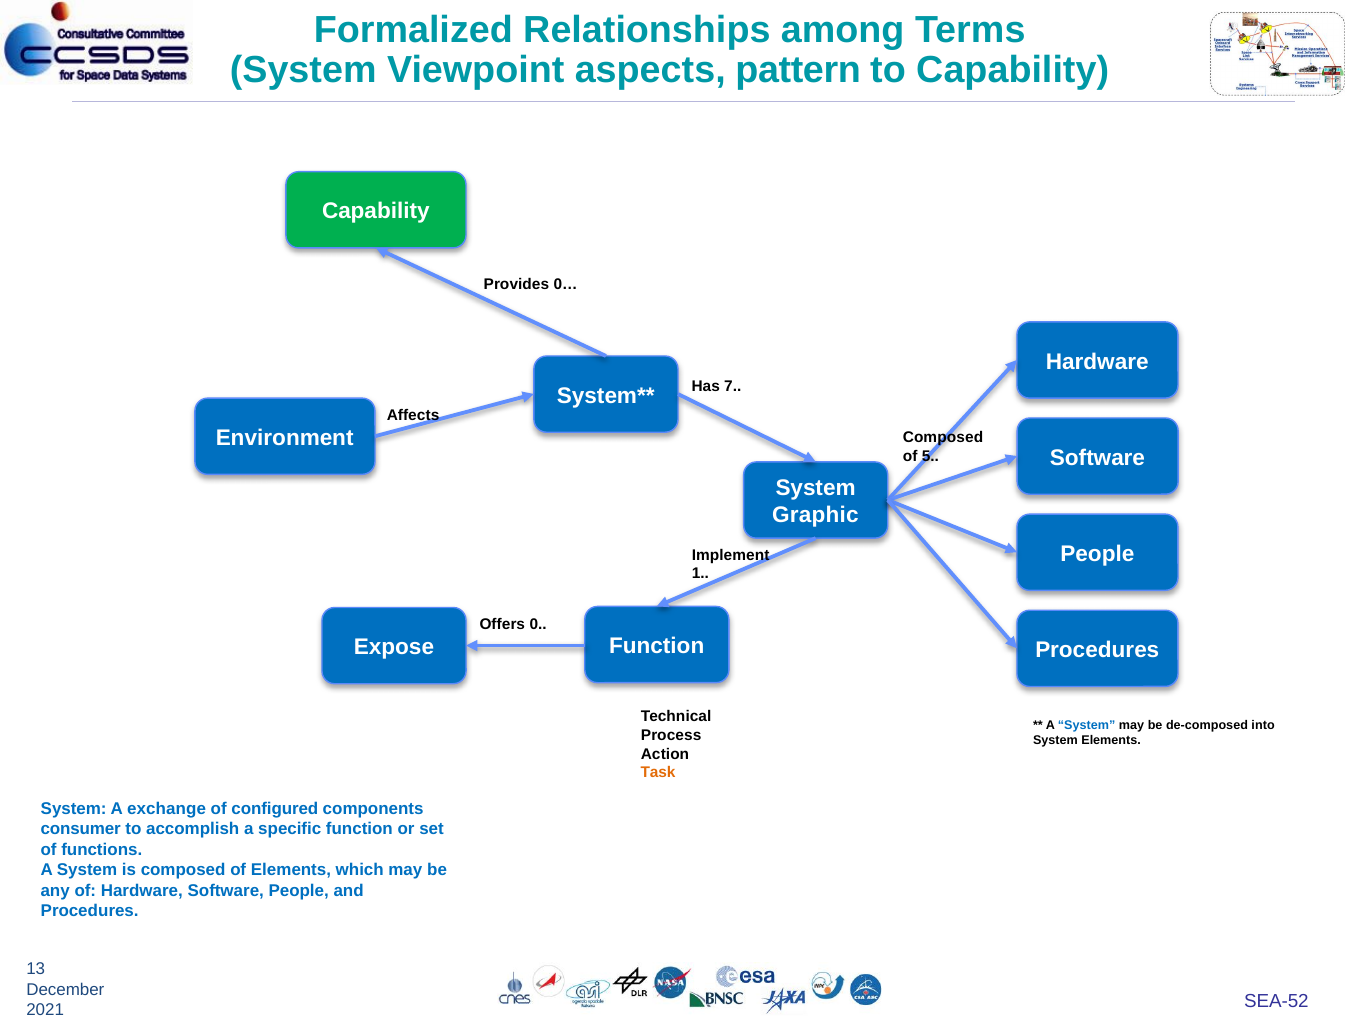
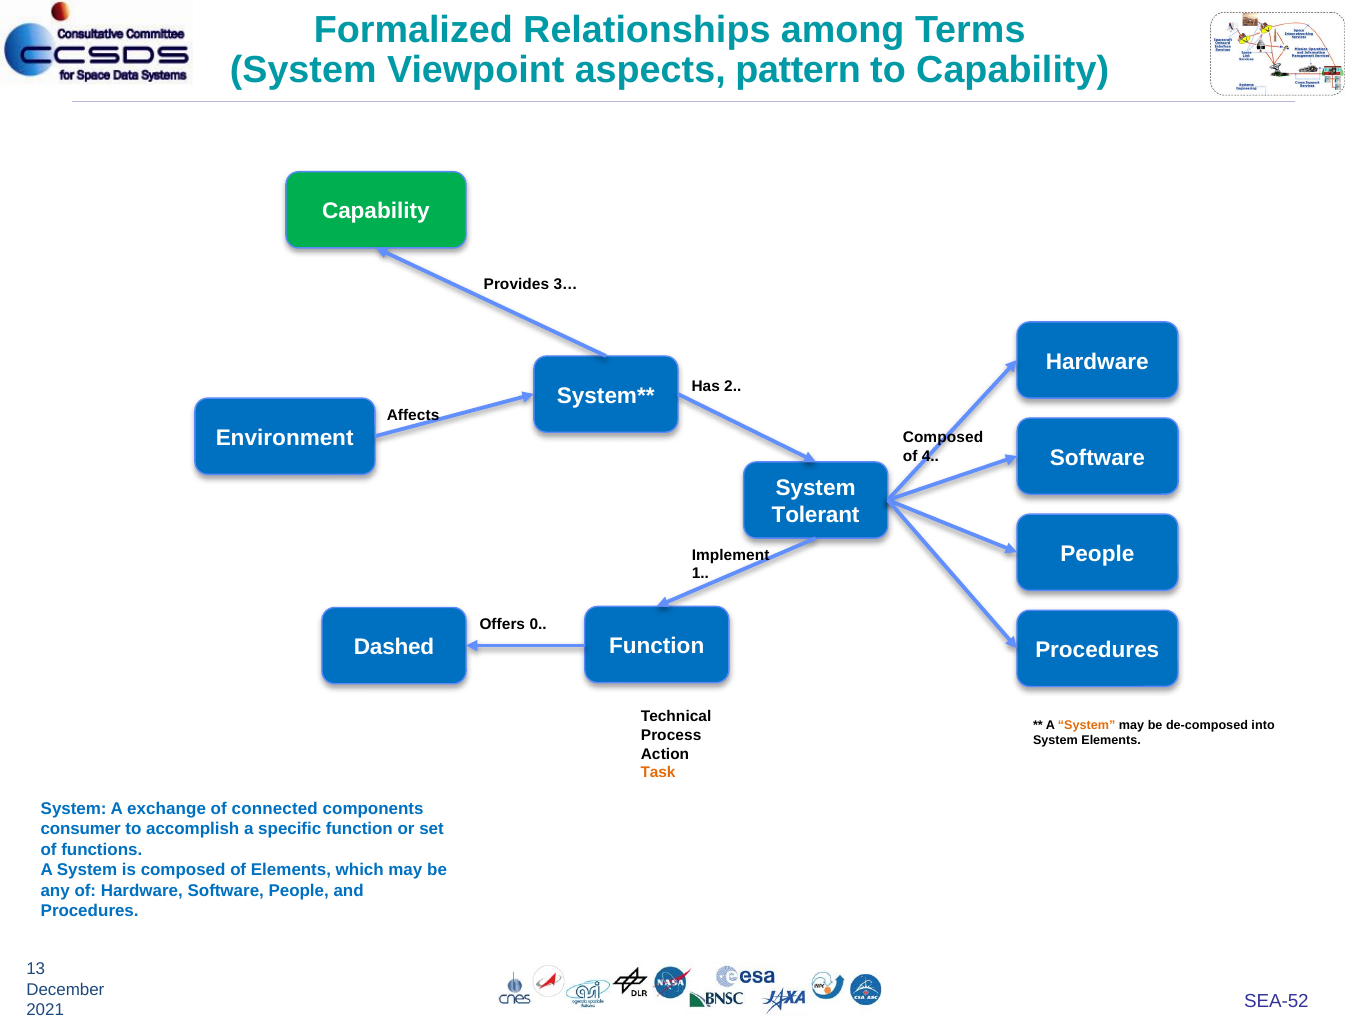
0…: 0… -> 3… (566, 284)
7: 7 -> 2 (733, 386)
5: 5 -> 4 (930, 456)
Graphic: Graphic -> Tolerant (816, 515)
Expose: Expose -> Dashed (394, 647)
System colour: blue -> orange (1087, 726)
configured: configured -> connected (275, 809)
